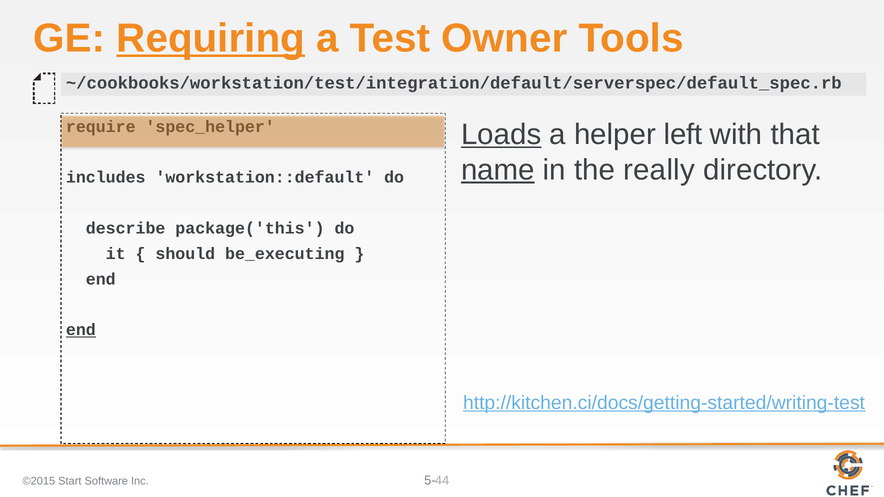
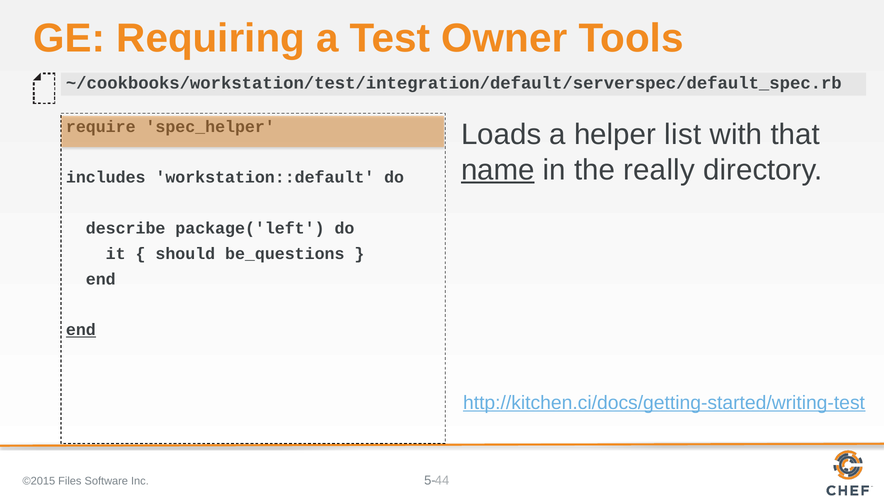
Requiring underline: present -> none (211, 38)
Loads underline: present -> none (501, 135)
left: left -> list (683, 135)
package('this: package('this -> package('left (250, 228)
be_executing: be_executing -> be_questions (285, 254)
Start: Start -> Files (70, 481)
